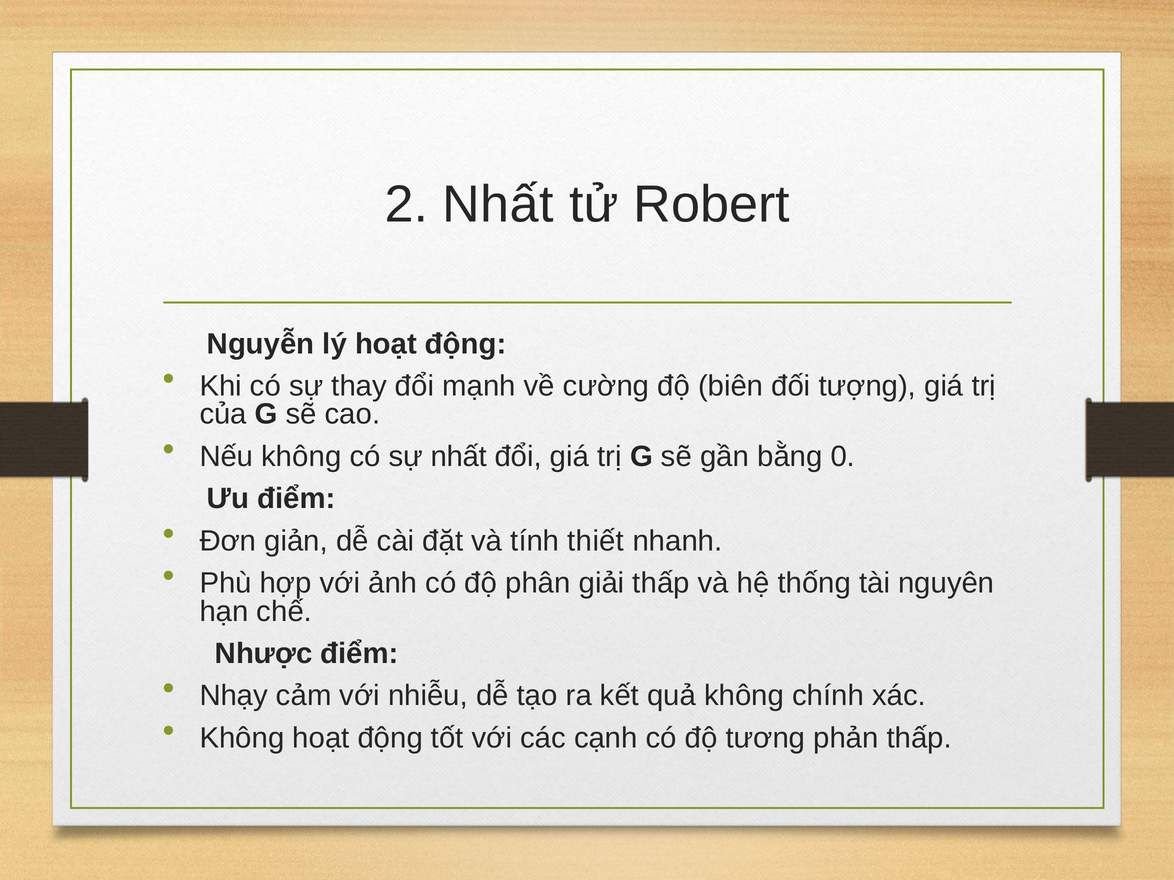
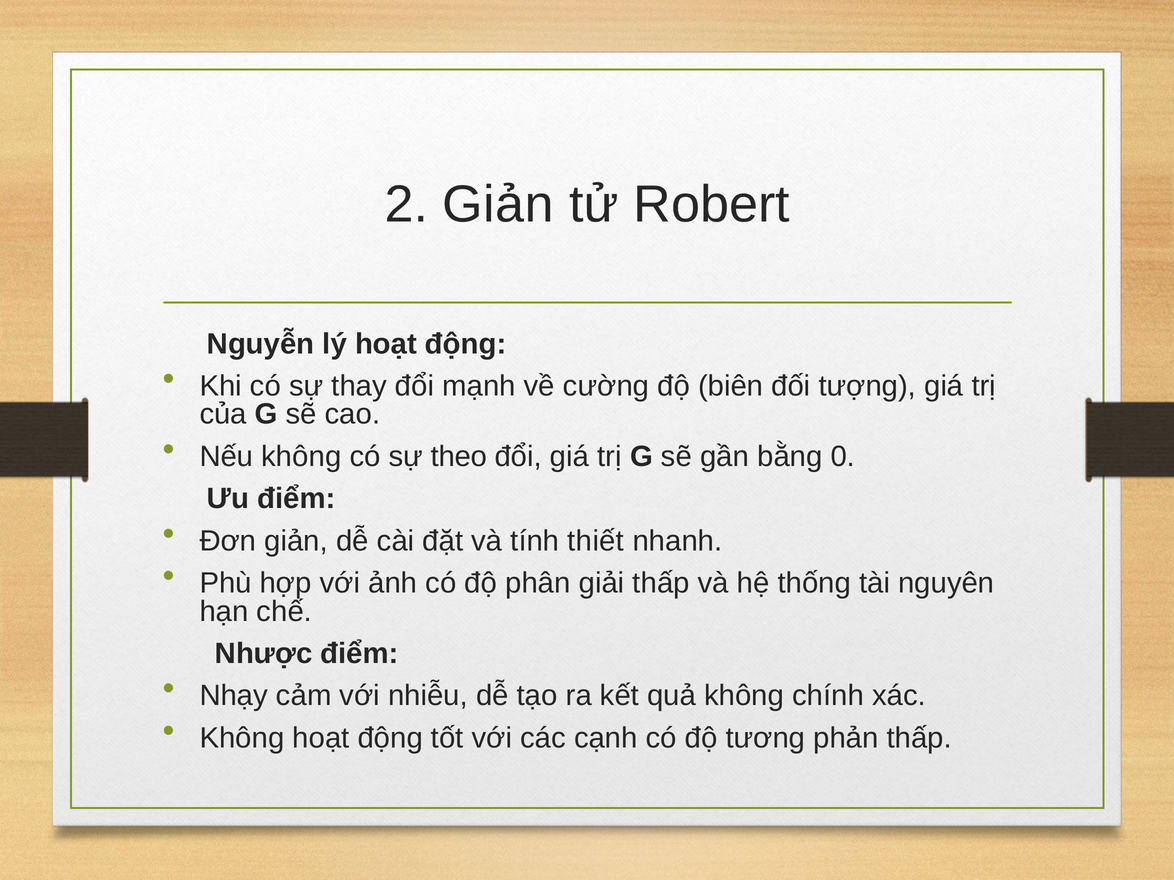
2 Nhất: Nhất -> Giản (498, 205)
sự nhất: nhất -> theo (459, 457)
